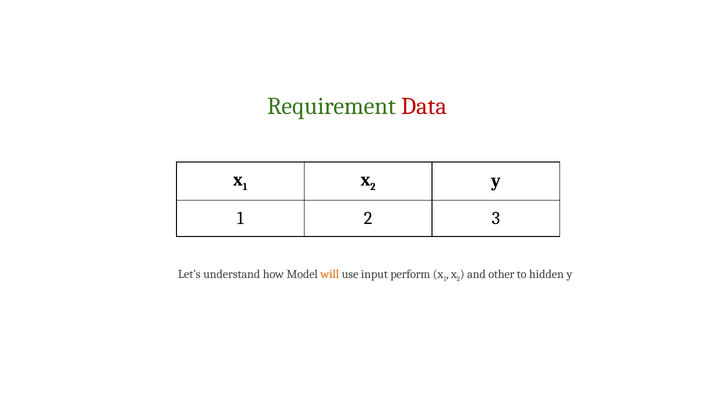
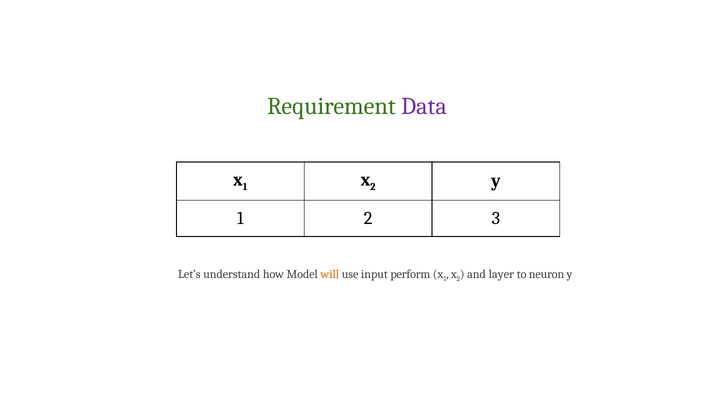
Data colour: red -> purple (424, 106)
other: other -> layer (501, 274)
hidden: hidden -> neuron (547, 274)
